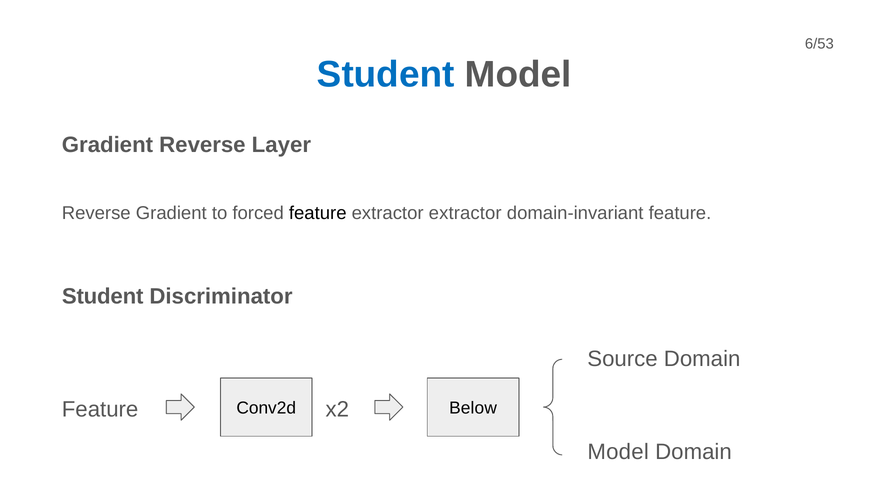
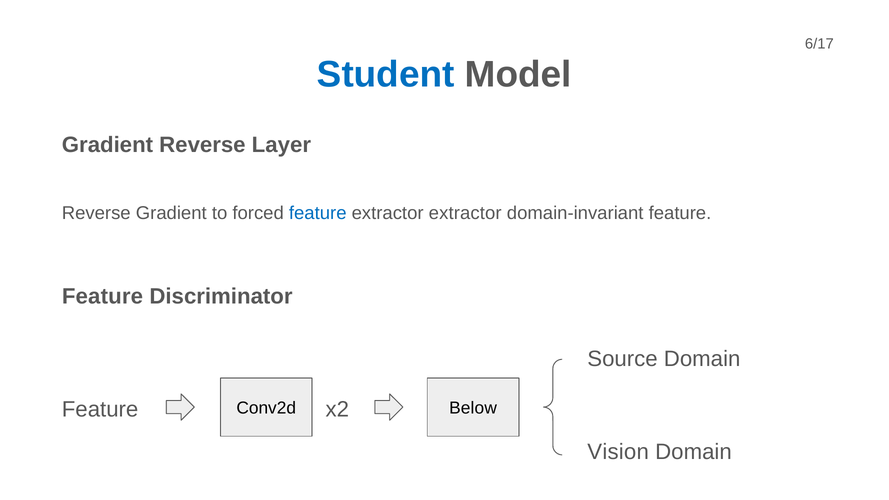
6/53: 6/53 -> 6/17 (819, 44)
feature colour: black -> blue (318, 213)
Student: Student -> Feature (102, 296)
Model: Model -> Vision (618, 452)
